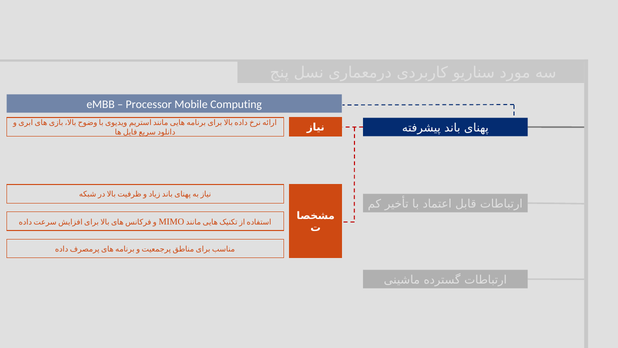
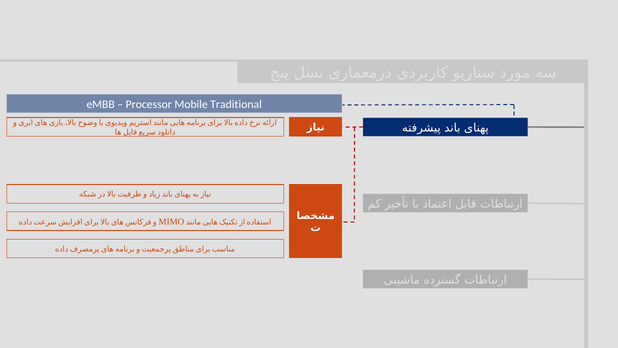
Computing: Computing -> Traditional (236, 104)
